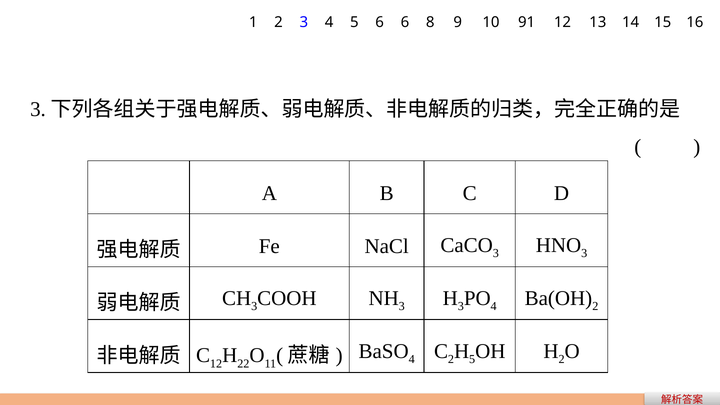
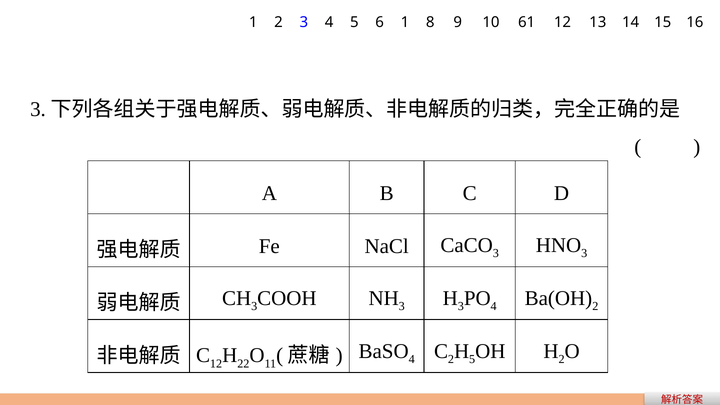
6 6: 6 -> 1 (405, 22)
91: 91 -> 61 (527, 22)
